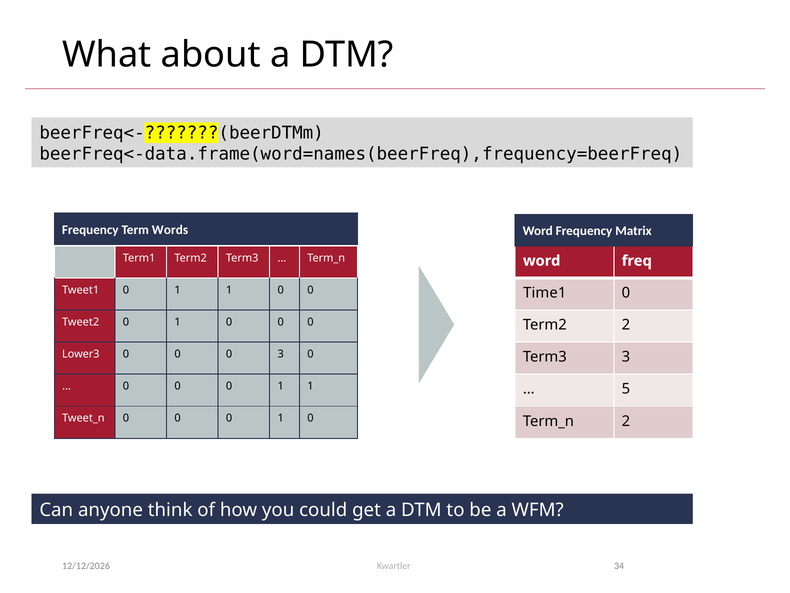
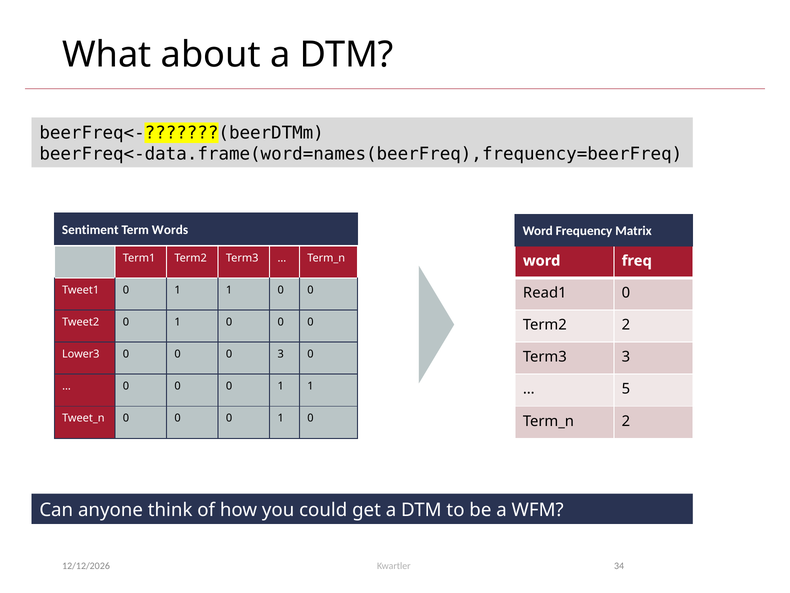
Frequency: Frequency -> Sentiment (90, 230)
Time1: Time1 -> Read1 (545, 293)
